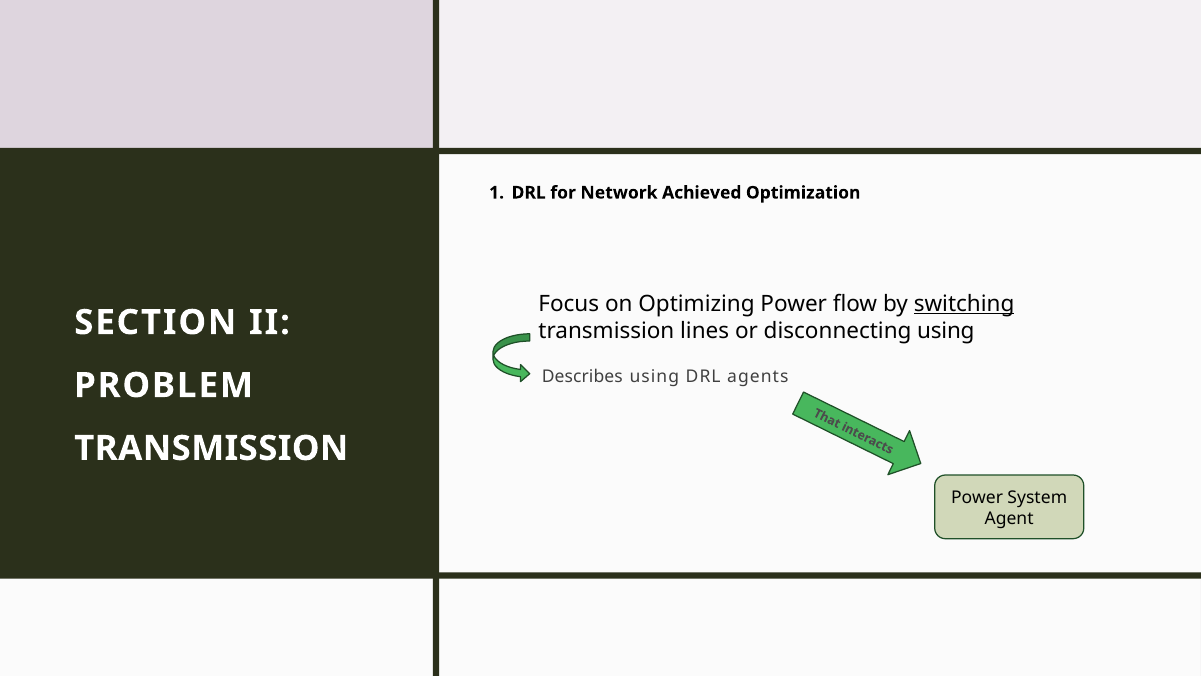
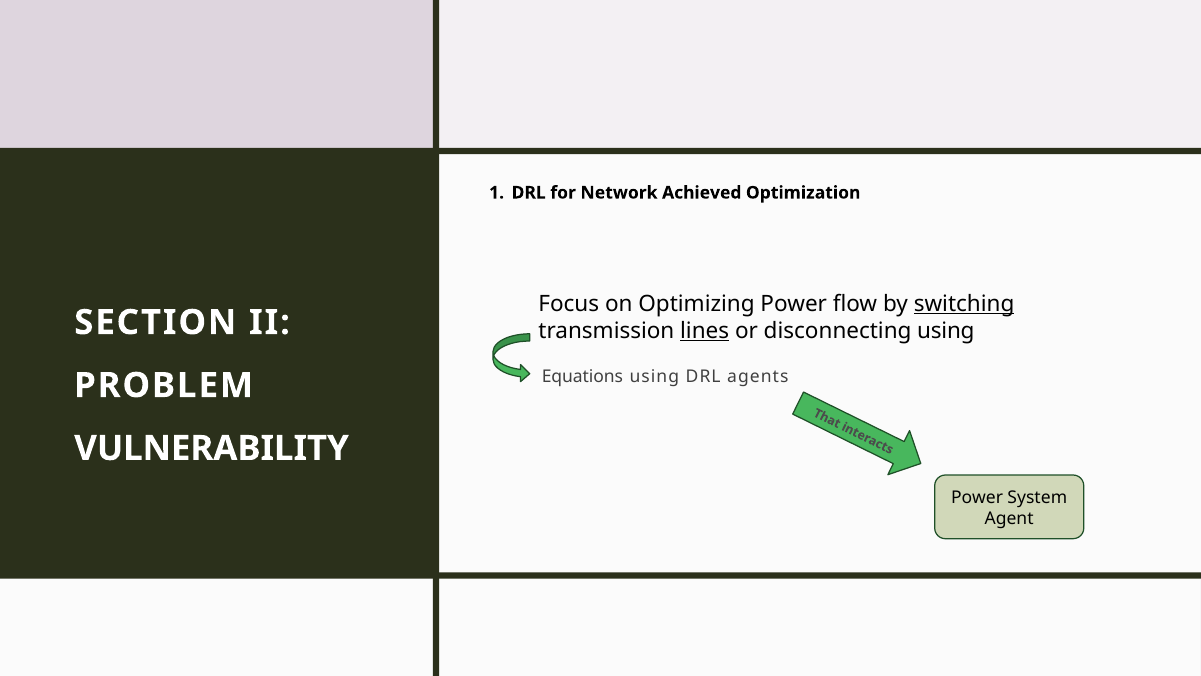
lines underline: none -> present (705, 330)
Describes: Describes -> Equations (582, 376)
TRANSMISSION: TRANSMISSION -> VULNERABILITY (212, 448)
